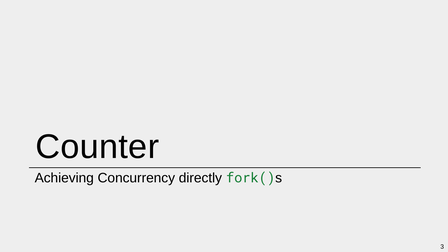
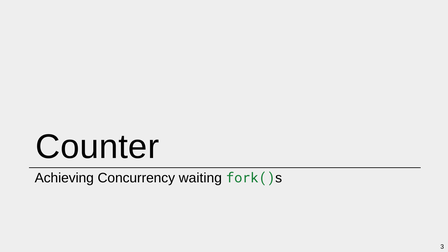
directly: directly -> waiting (200, 178)
